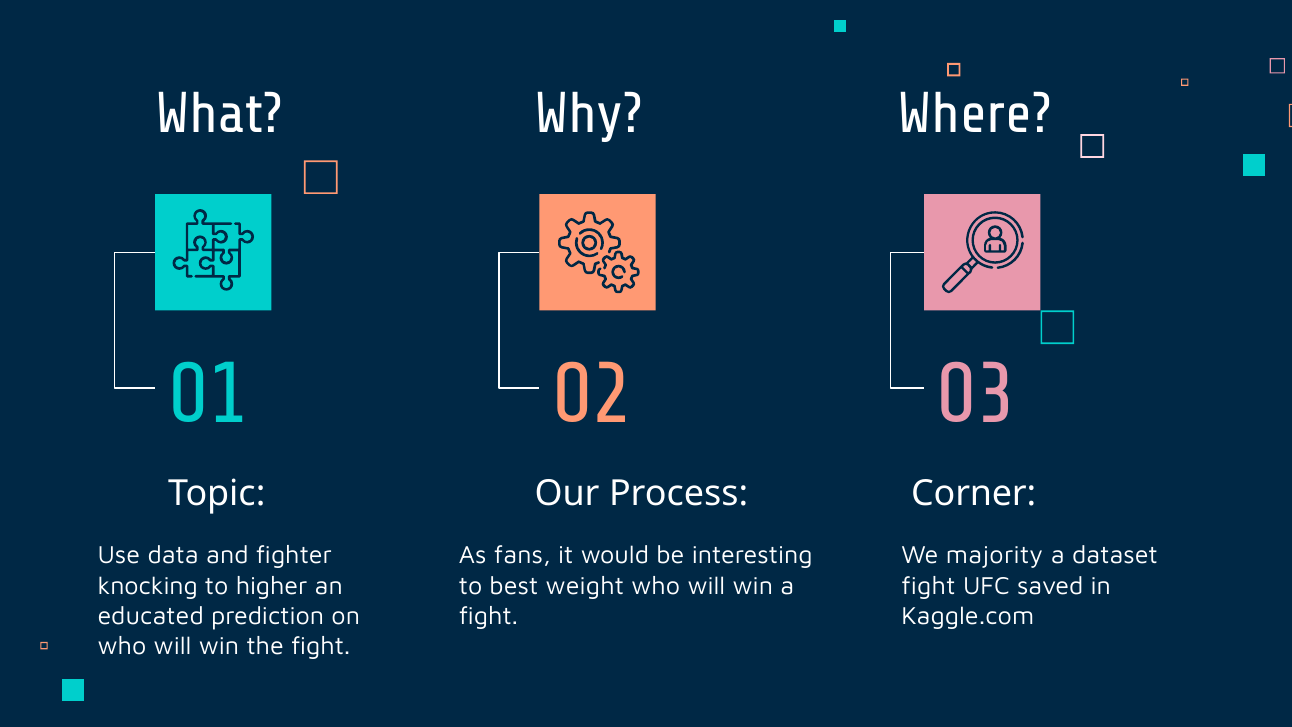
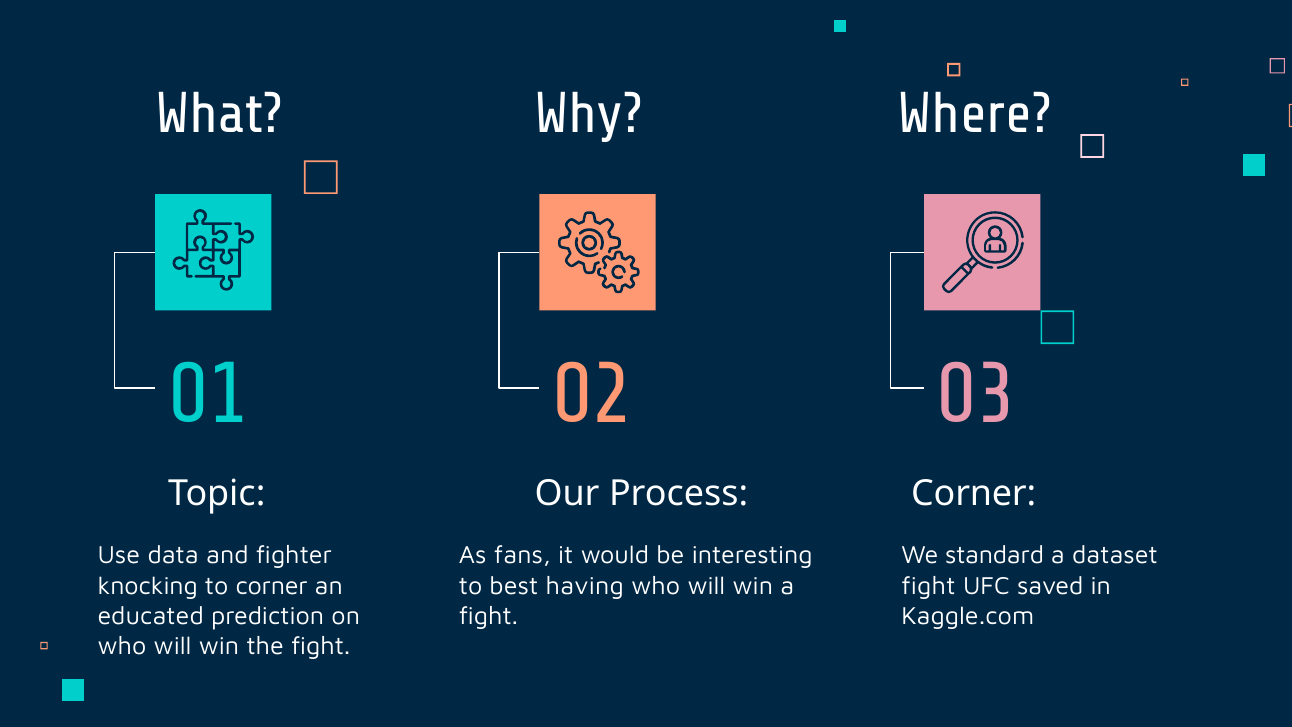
majority: majority -> standard (995, 555)
to higher: higher -> corner (272, 586)
weight: weight -> having (585, 586)
